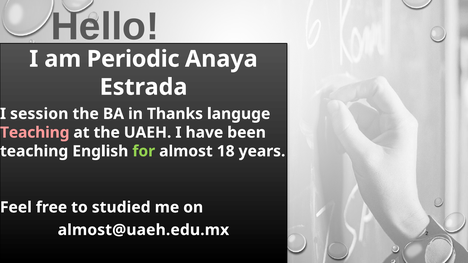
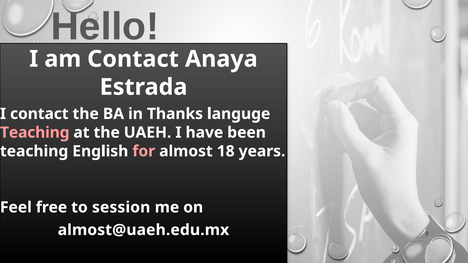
am Periodic: Periodic -> Contact (133, 59)
I session: session -> contact (39, 114)
for colour: light green -> pink (144, 151)
studied: studied -> session (121, 208)
